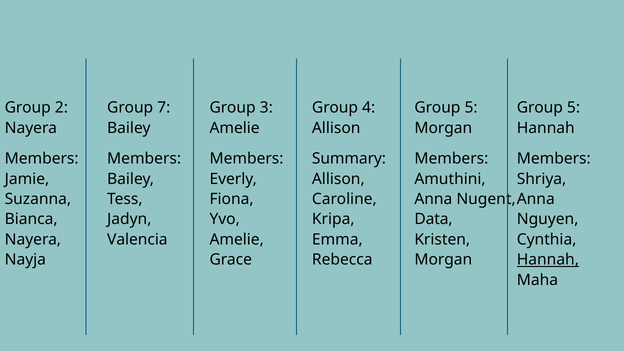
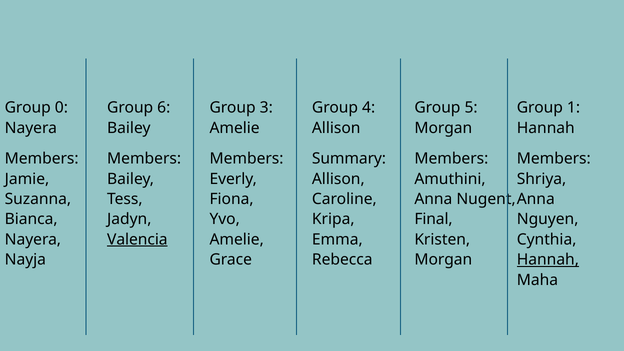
2: 2 -> 0 (61, 108)
7: 7 -> 6 (164, 108)
5: 5 -> 1 (574, 108)
Data: Data -> Final (434, 219)
Valencia underline: none -> present (137, 239)
